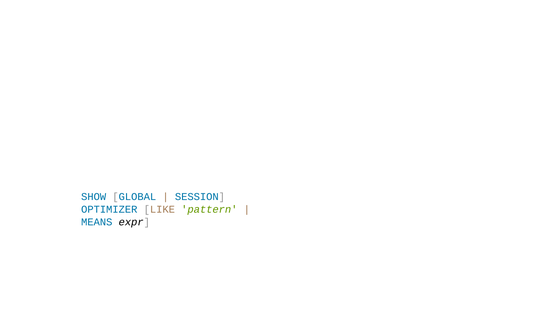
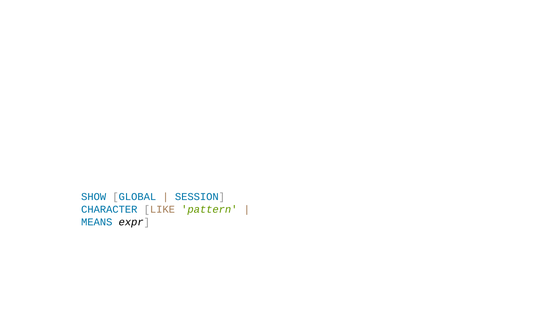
OPTIMIZER: OPTIMIZER -> CHARACTER (109, 209)
